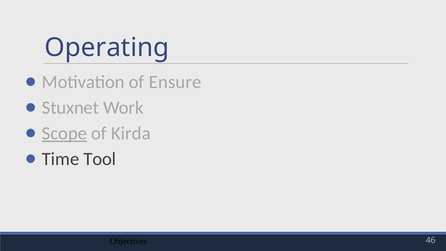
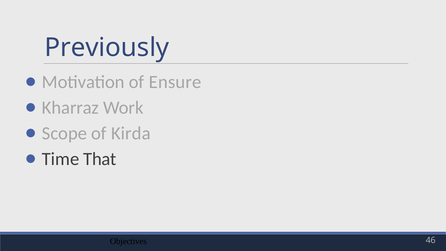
Operating: Operating -> Previously (107, 47)
Stuxnet: Stuxnet -> Kharraz (70, 108)
Scope underline: present -> none (64, 133)
Tool: Tool -> That (100, 159)
